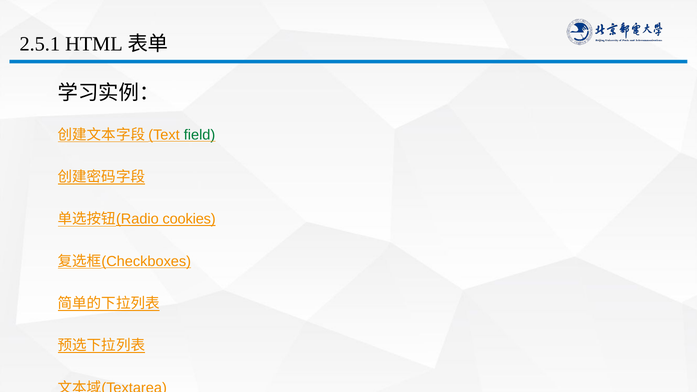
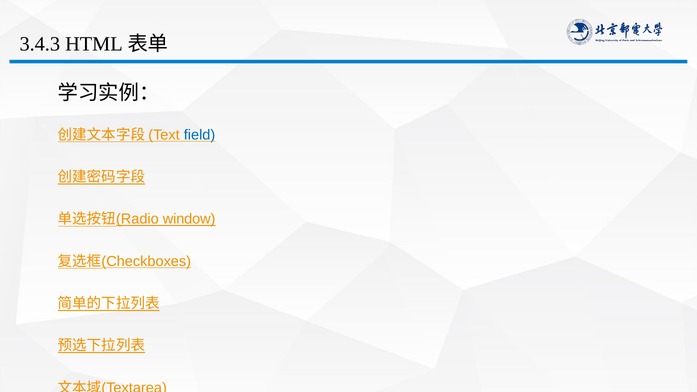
2.5.1: 2.5.1 -> 3.4.3 (40, 44)
field colour: green -> blue (200, 135)
cookies: cookies -> window (189, 219)
